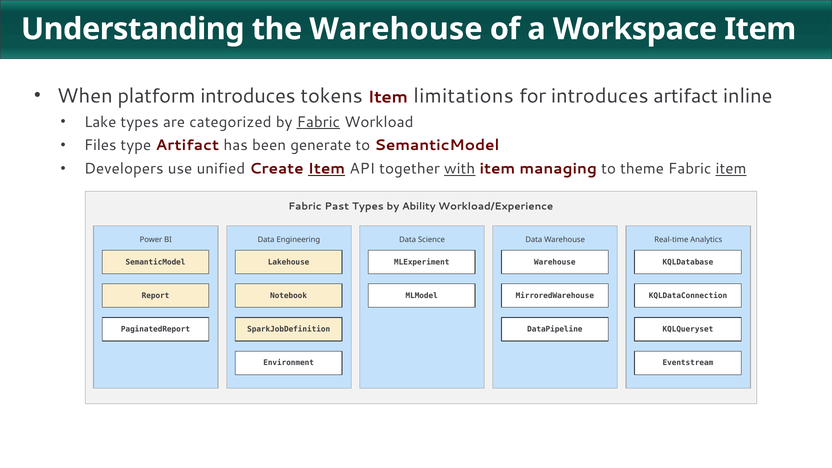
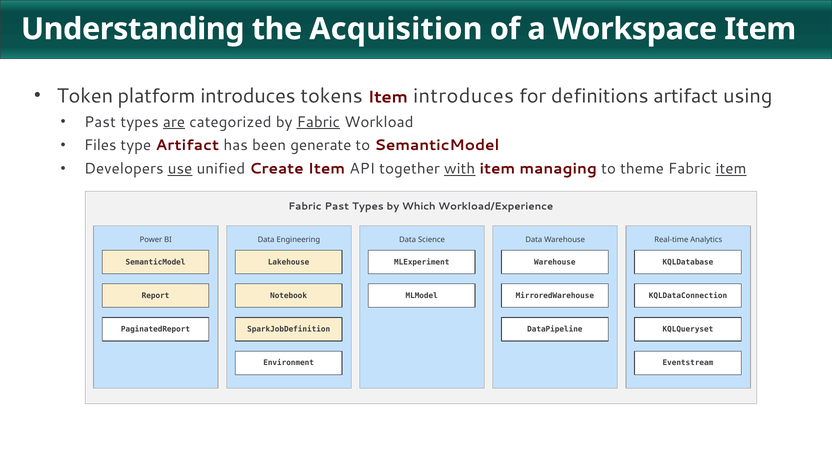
the Warehouse: Warehouse -> Acquisition (396, 29)
When: When -> Token (85, 96)
Item limitations: limitations -> introduces (464, 96)
for introduces: introduces -> definitions (600, 96)
inline: inline -> using (748, 96)
Lake: Lake -> Past (100, 122)
are underline: none -> present (174, 122)
use underline: none -> present (180, 169)
Item underline: present -> none (326, 169)
Ability: Ability -> Which (419, 206)
